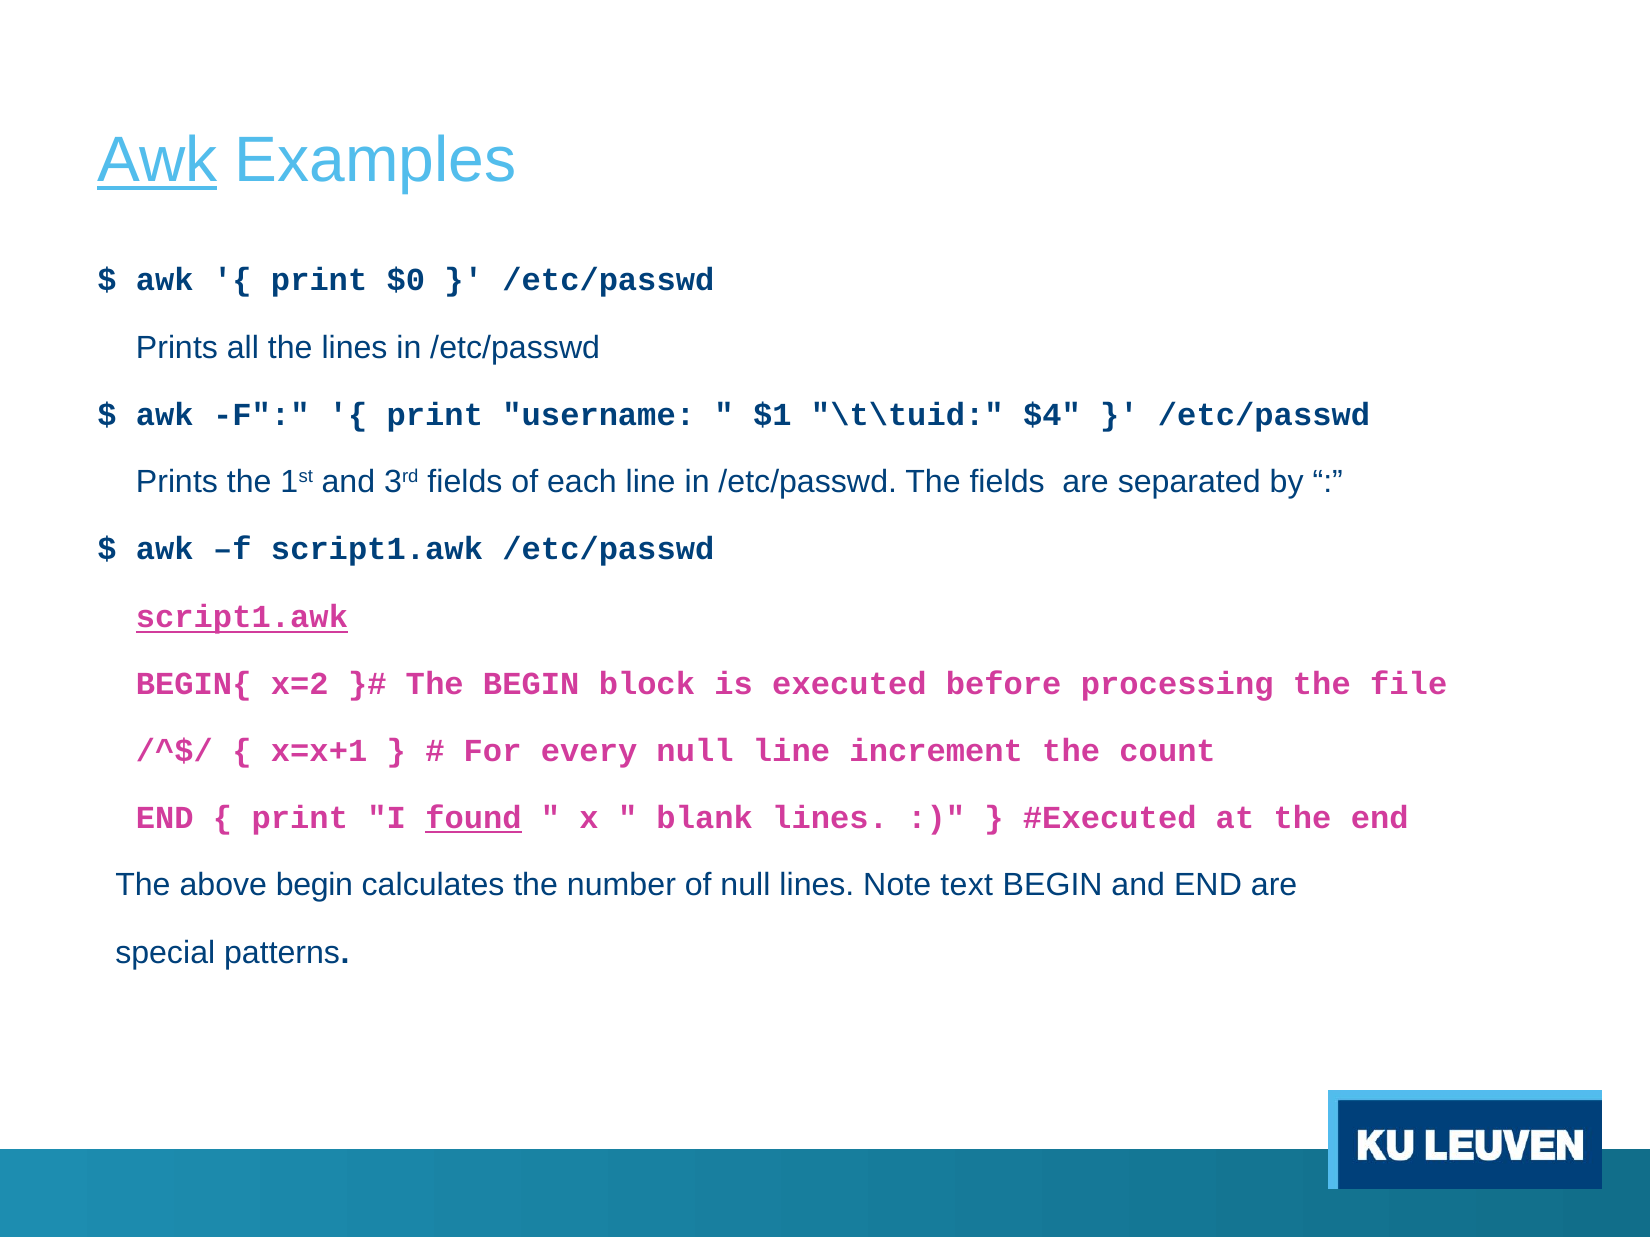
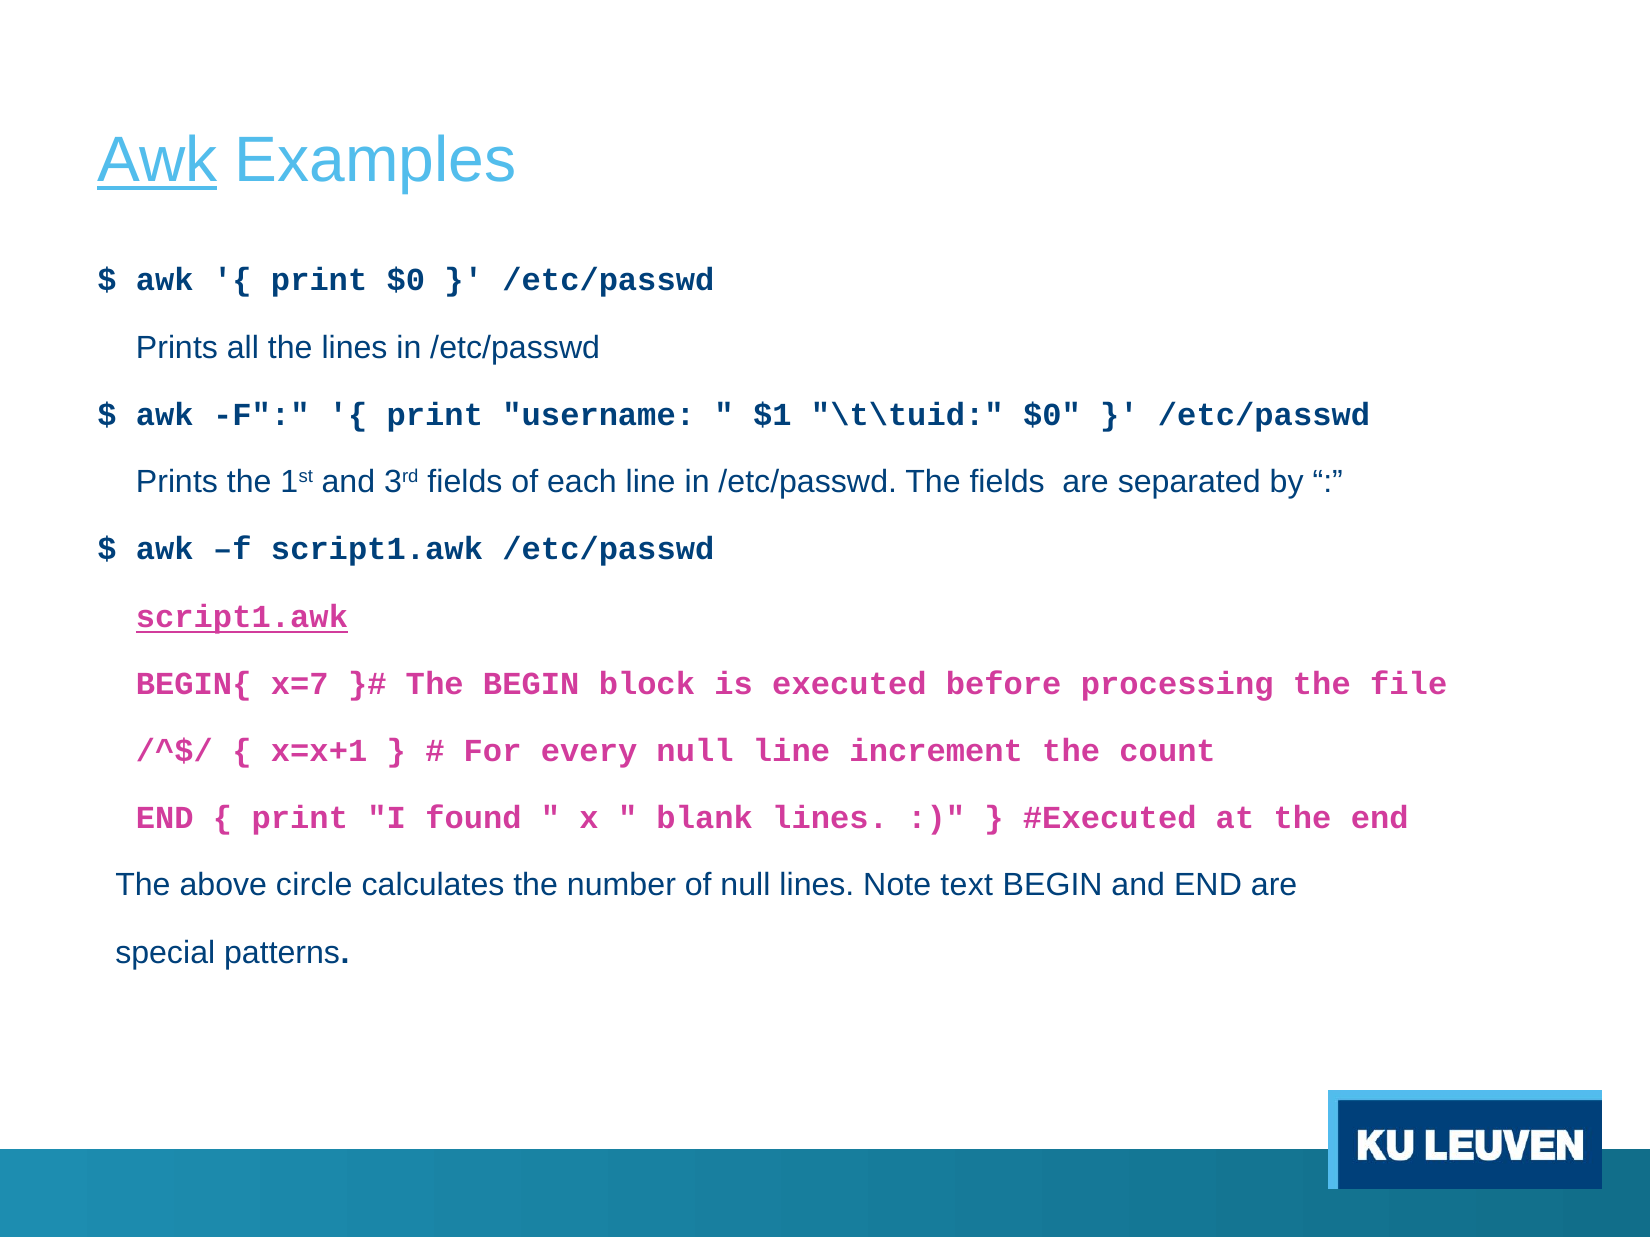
\t\tuid $4: $4 -> $0 (1052, 415)
x=2: x=2 -> x=7 (300, 684)
found underline: present -> none (473, 818)
above begin: begin -> circle (314, 886)
